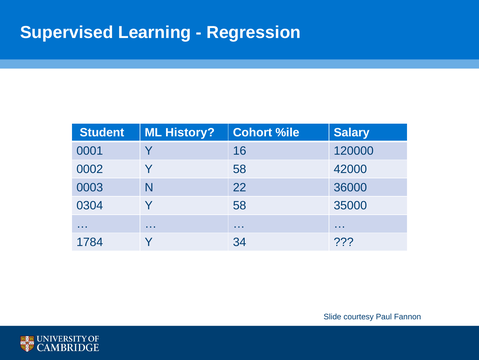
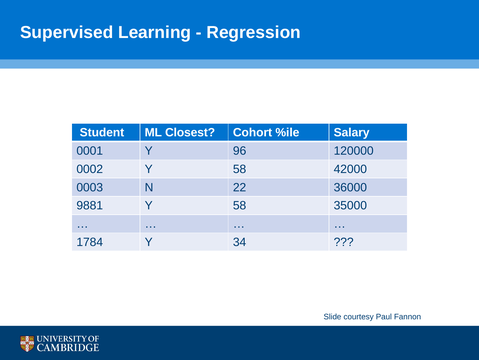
History: History -> Closest (190, 132)
16: 16 -> 96 (240, 151)
0304: 0304 -> 9881 (90, 205)
